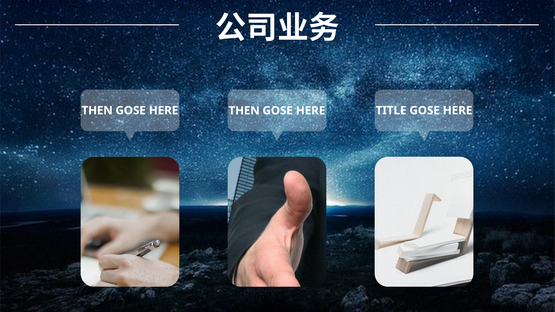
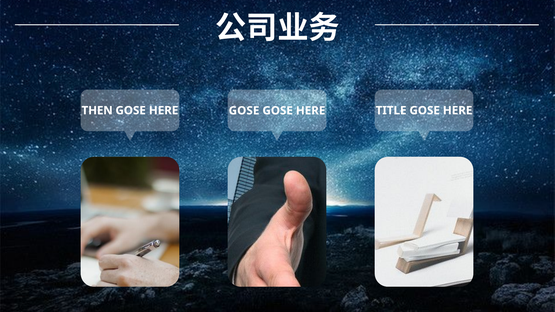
THEN: THEN -> GOSE (244, 111)
